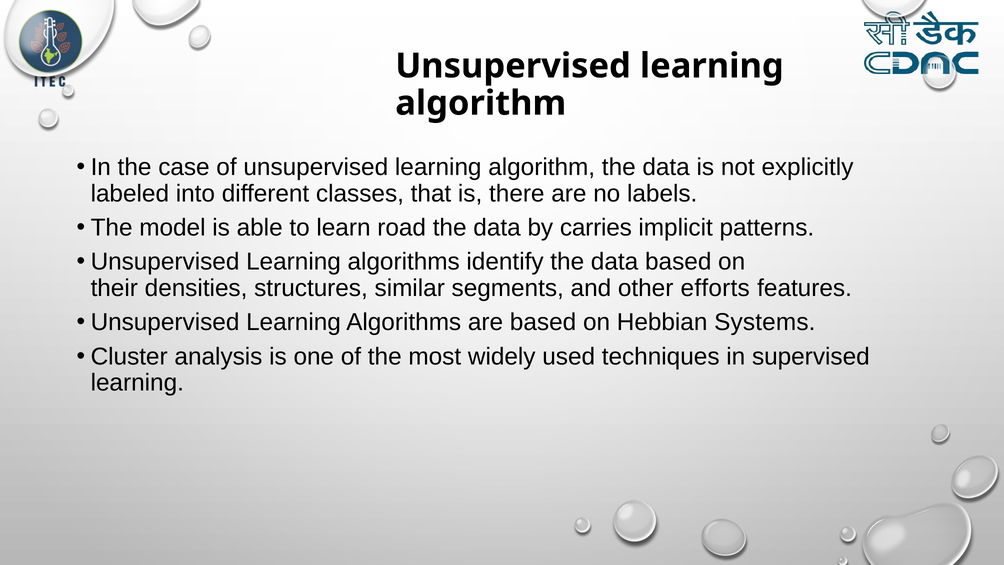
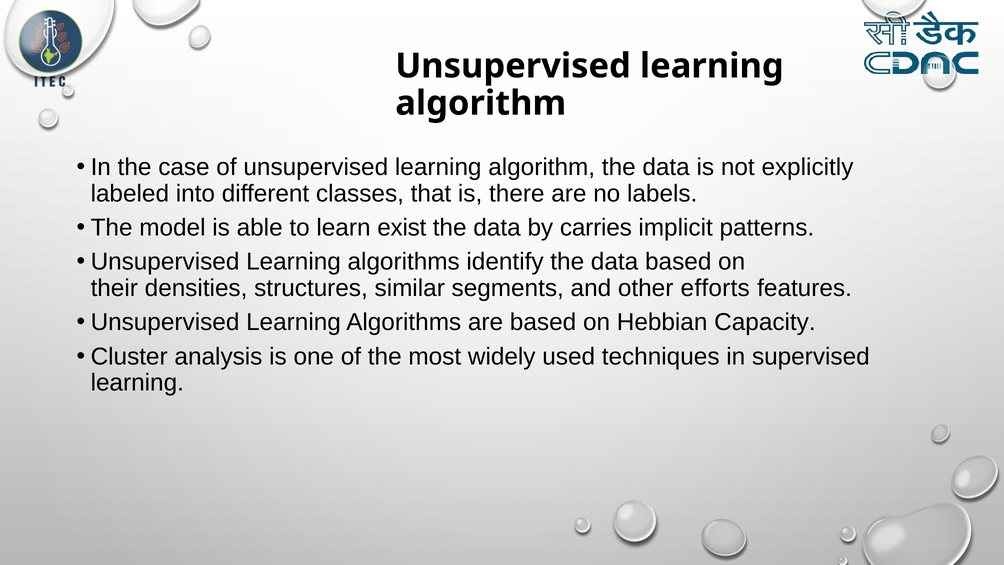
road: road -> exist (402, 228)
Systems: Systems -> Capacity (765, 322)
